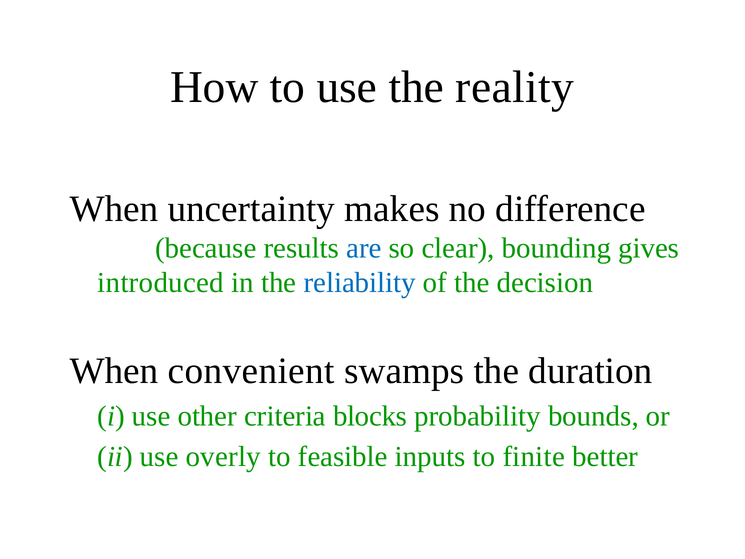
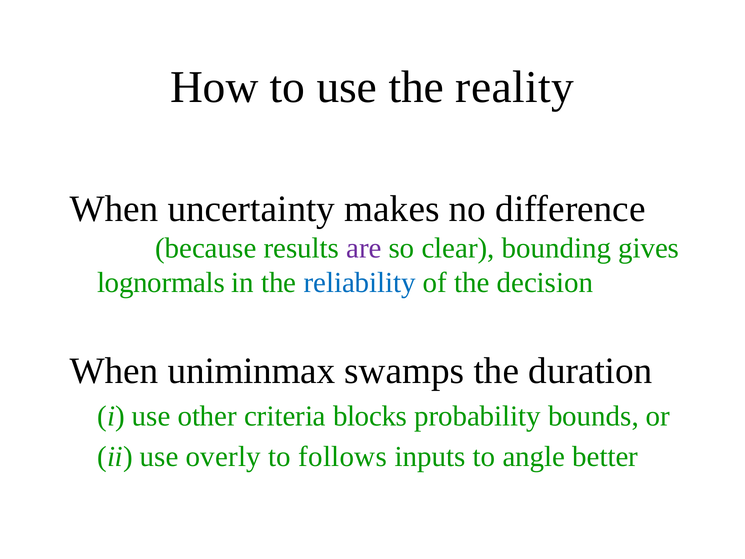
are colour: blue -> purple (364, 248)
introduced: introduced -> lognormals (161, 283)
convenient: convenient -> uniminmax (252, 371)
feasible: feasible -> follows (343, 457)
finite: finite -> angle (534, 457)
